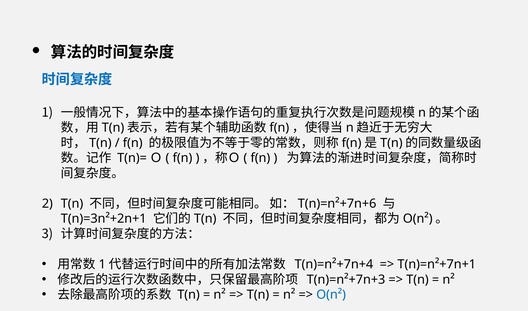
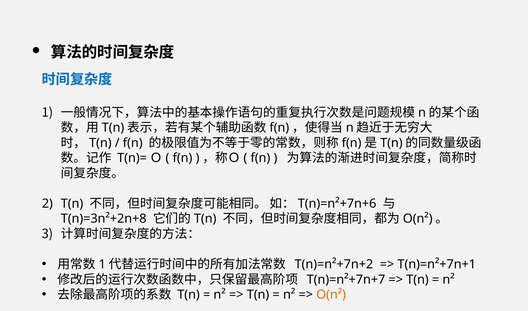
T(n)=3n²+2n+1: T(n)=3n²+2n+1 -> T(n)=3n²+2n+8 (104, 219)
T(n)=n²+7n+4: T(n)=n²+7n+4 -> T(n)=n²+7n+2 (334, 264)
T(n)=n²+7n+3: T(n)=n²+7n+3 -> T(n)=n²+7n+7 (346, 279)
O(n² colour: blue -> orange (331, 295)
